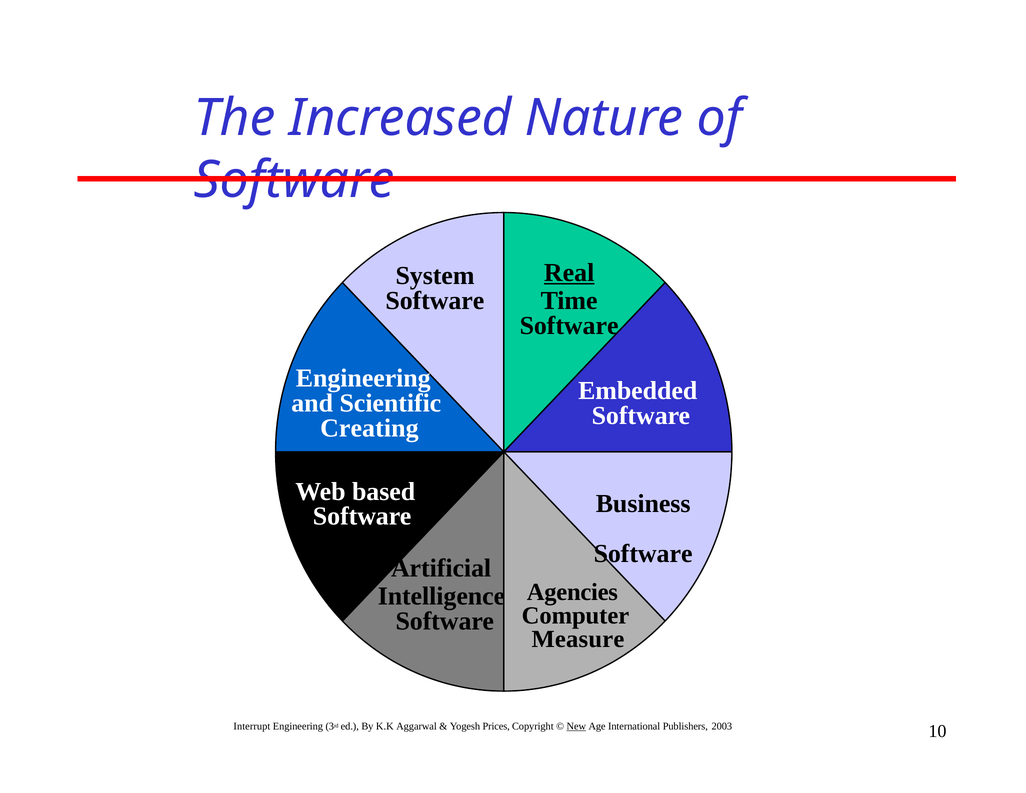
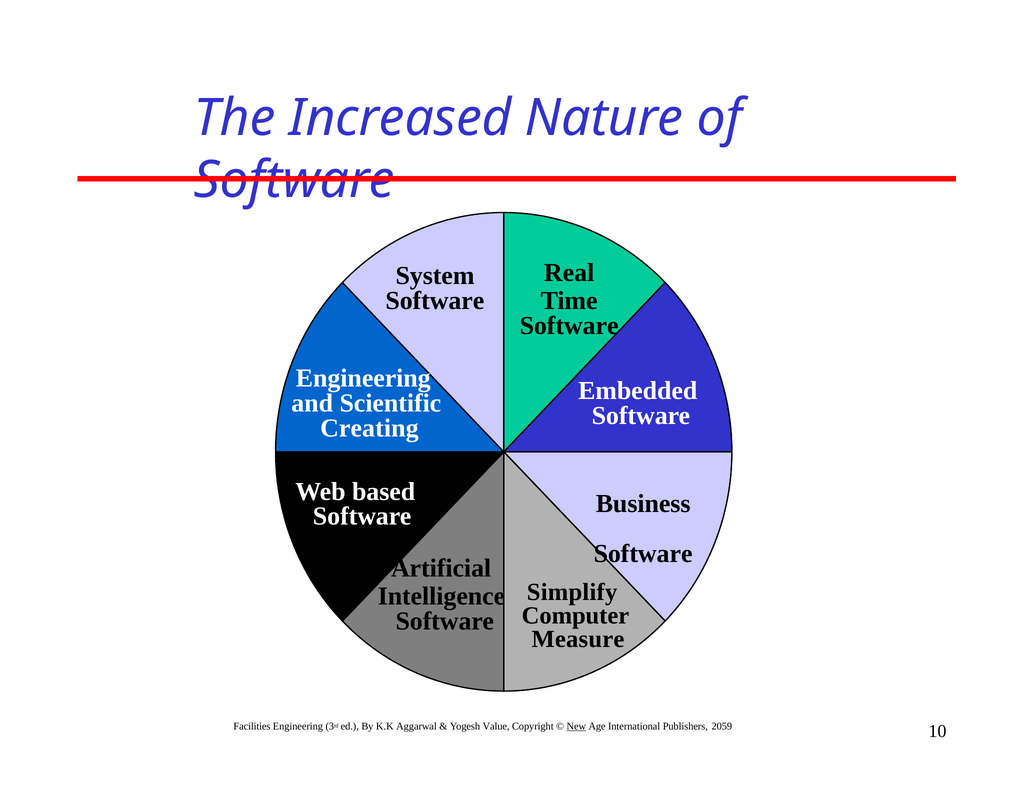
Real underline: present -> none (569, 273)
Agencies: Agencies -> Simplify (572, 592)
Interrupt: Interrupt -> Facilities (252, 726)
Prices: Prices -> Value (496, 726)
2003: 2003 -> 2059 (722, 726)
